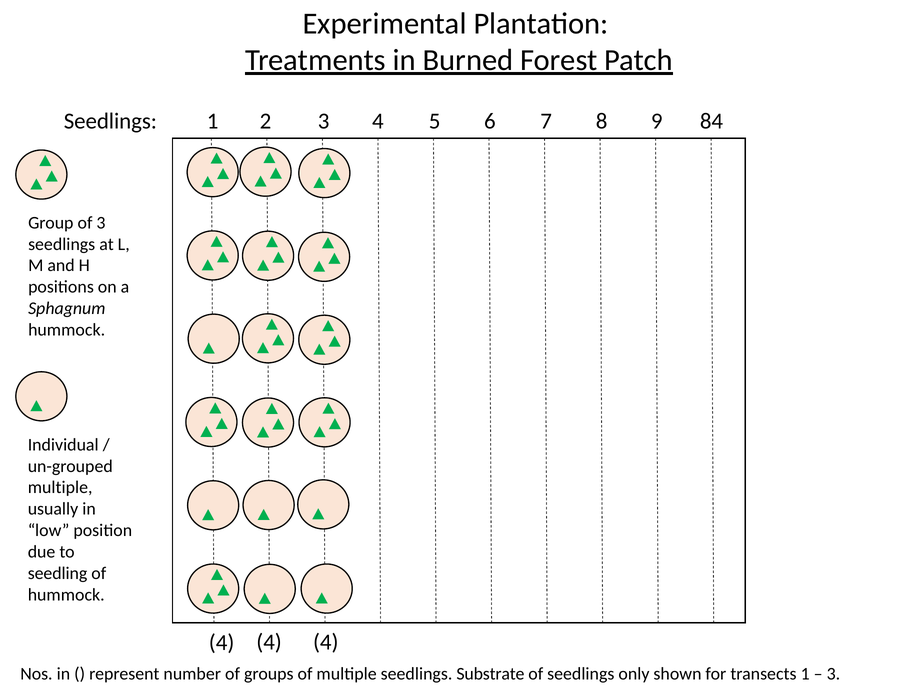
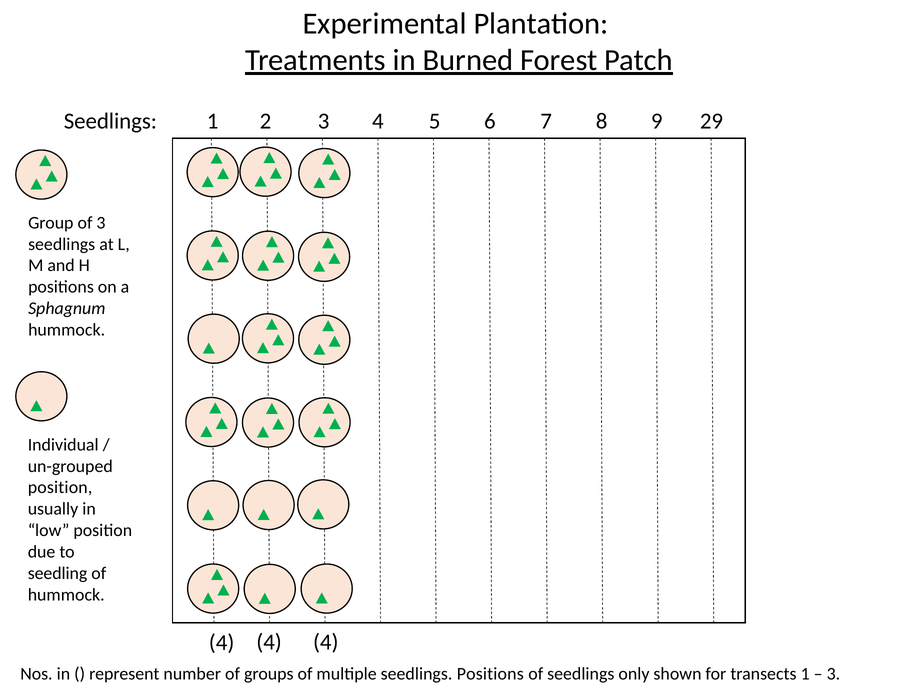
84: 84 -> 29 (711, 121)
multiple: multiple -> position (60, 488)
seedlings Substrate: Substrate -> Positions (490, 674)
